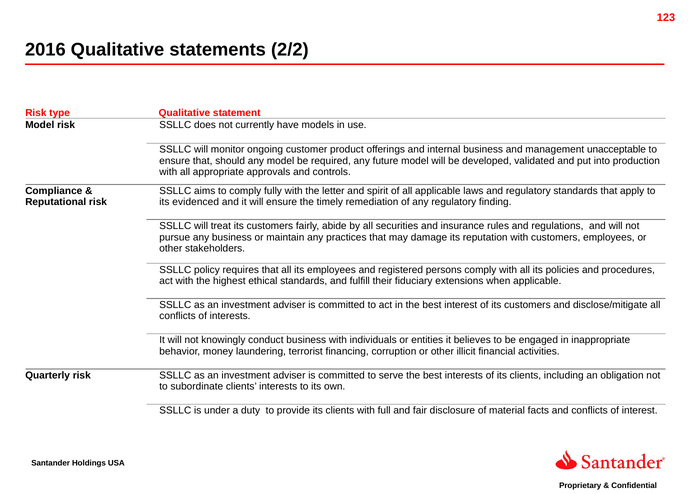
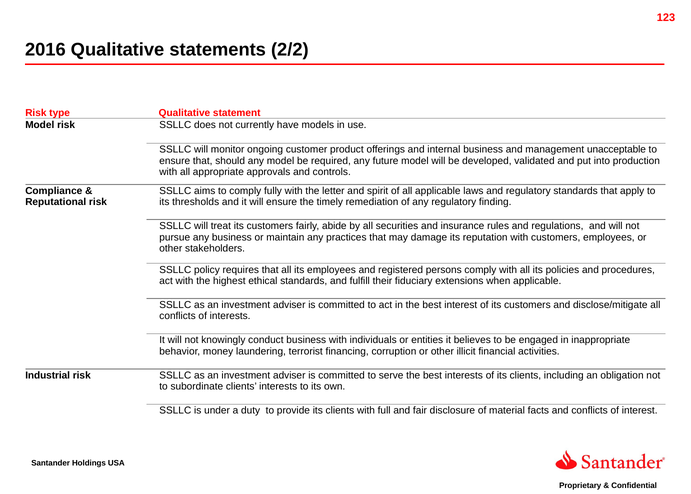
evidenced: evidenced -> thresholds (196, 202)
Quarterly: Quarterly -> Industrial (48, 375)
